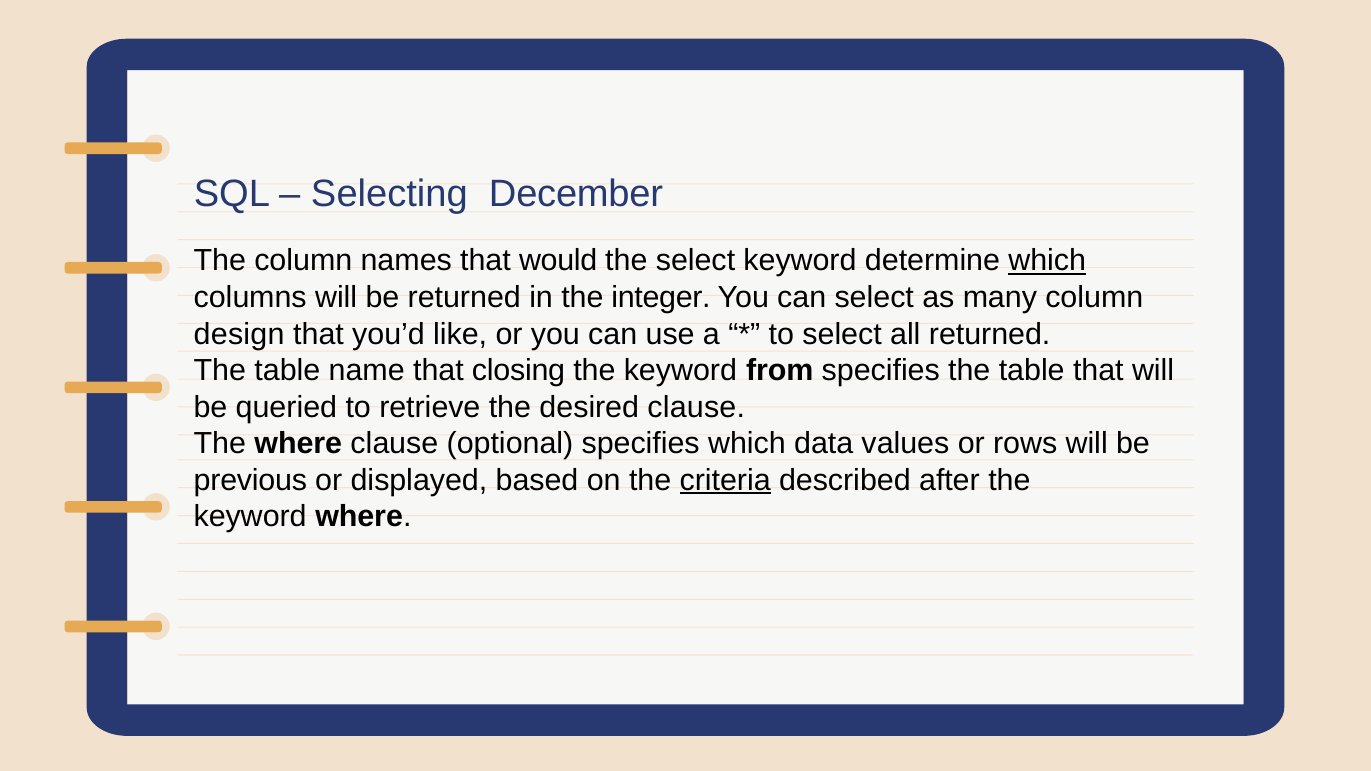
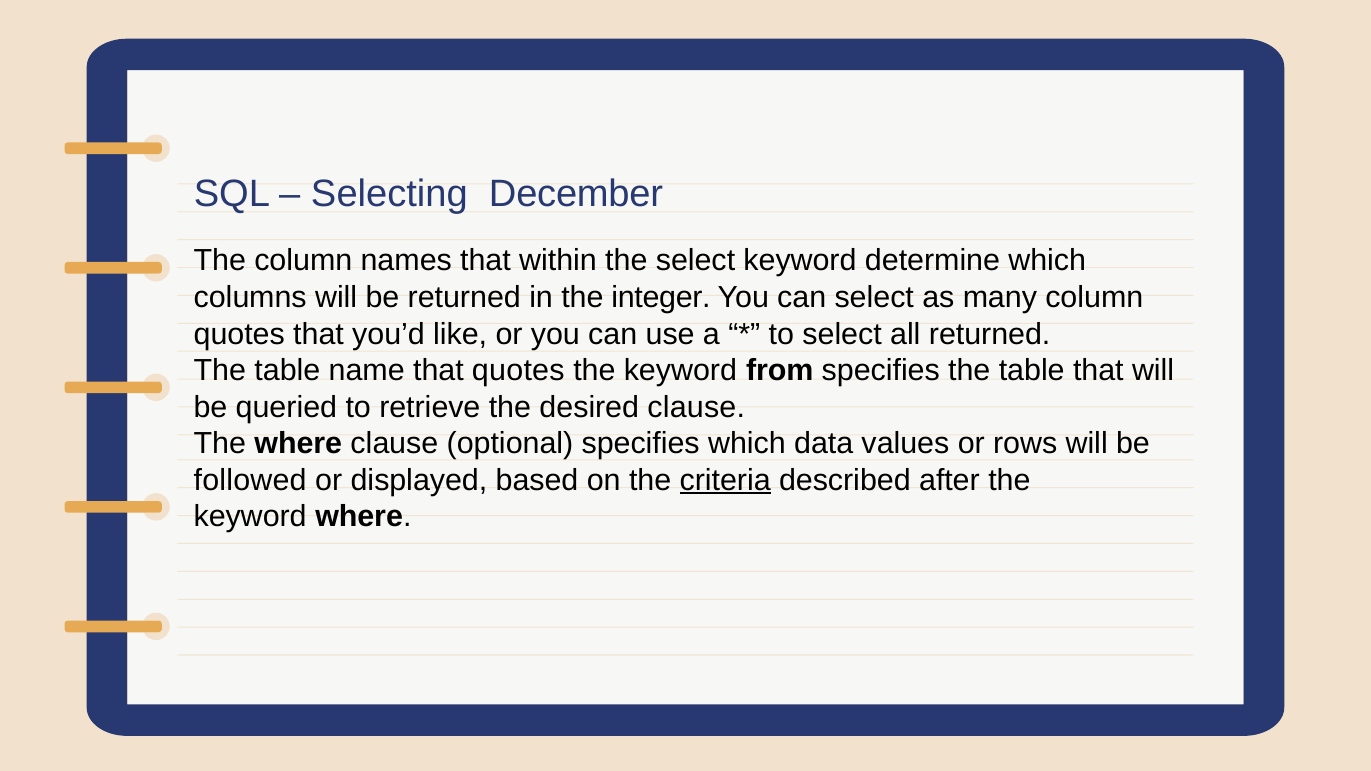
would: would -> within (558, 261)
which underline: present -> none (1047, 261)
design: design -> quotes (239, 334)
that closing: closing -> quotes (518, 371)
previous: previous -> followed (250, 480)
